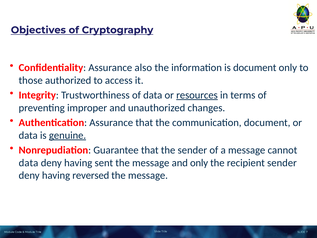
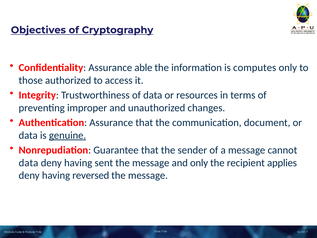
also: also -> able (143, 67)
is document: document -> computes (255, 67)
resources underline: present -> none (197, 95)
recipient sender: sender -> applies (282, 163)
